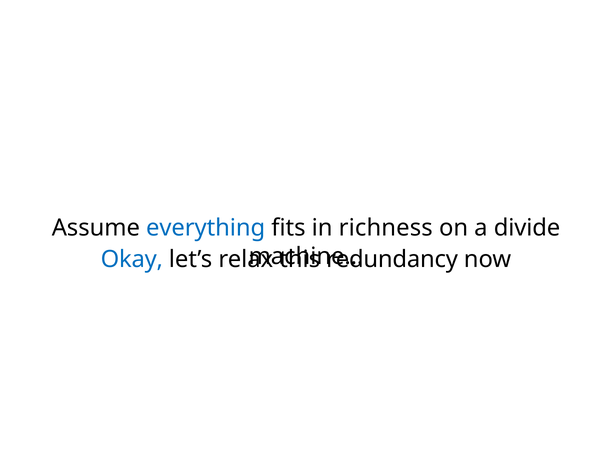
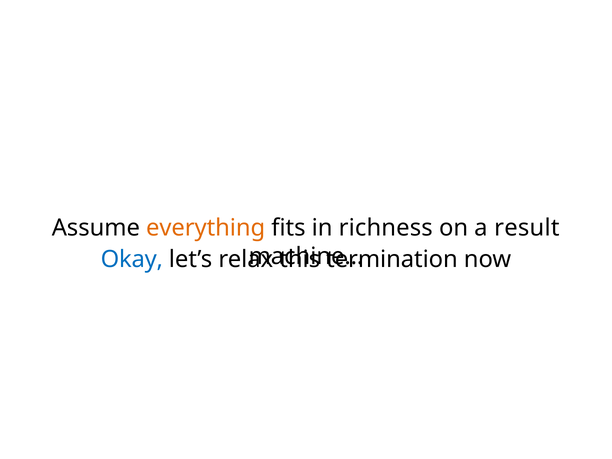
everything colour: blue -> orange (206, 228)
divide: divide -> result (527, 228)
redundancy: redundancy -> termination (392, 259)
